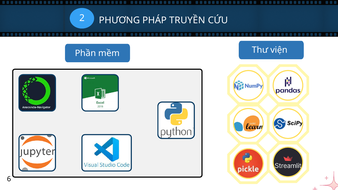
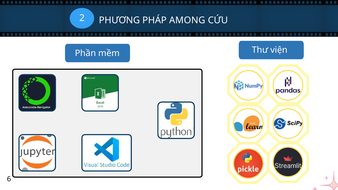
TRUYỀN: TRUYỀN -> AMONG (187, 20)
